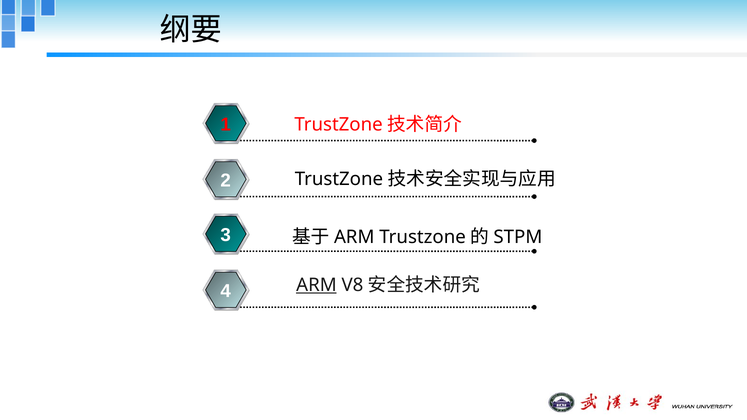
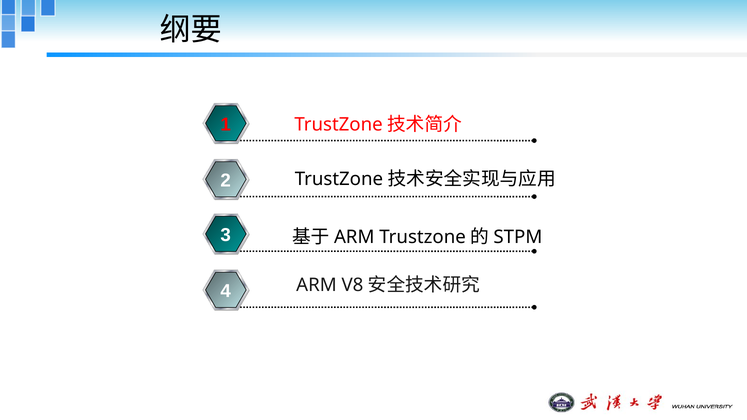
ARM underline: present -> none (316, 285)
